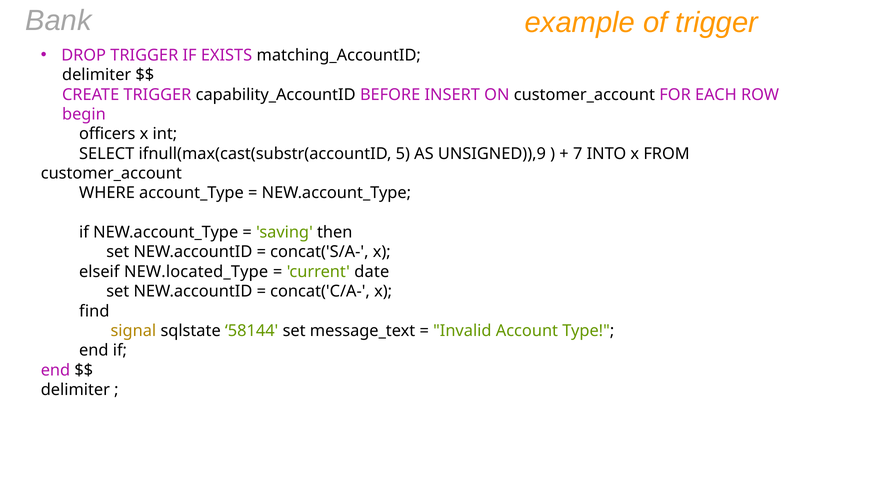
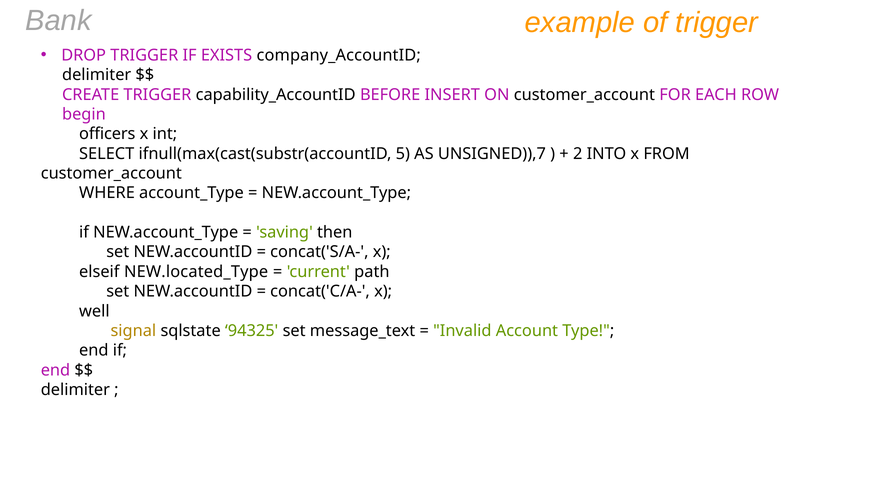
matching_AccountID: matching_AccountID -> company_AccountID (339, 55)
UNSIGNED)),9: UNSIGNED)),9 -> UNSIGNED)),7 (492, 154)
7: 7 -> 2 (578, 154)
date: date -> path (372, 272)
find: find -> well (94, 311)
58144: 58144 -> 94325 (252, 331)
